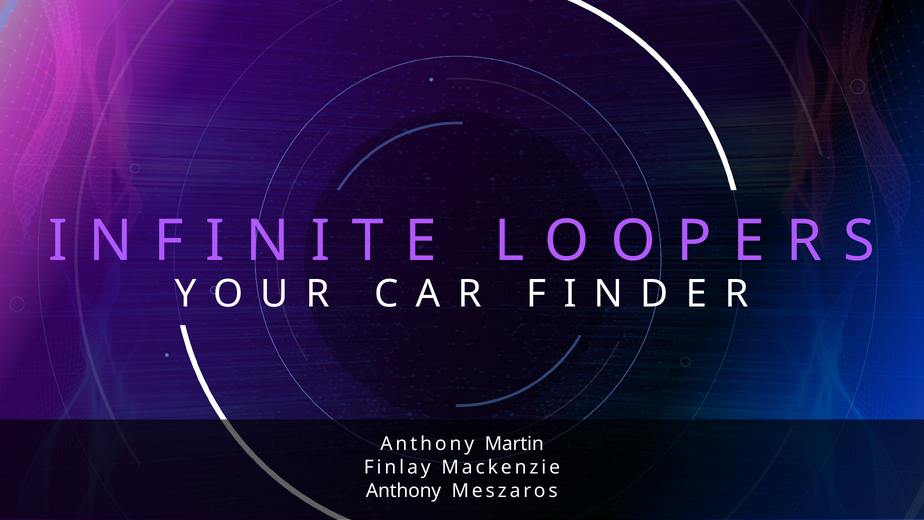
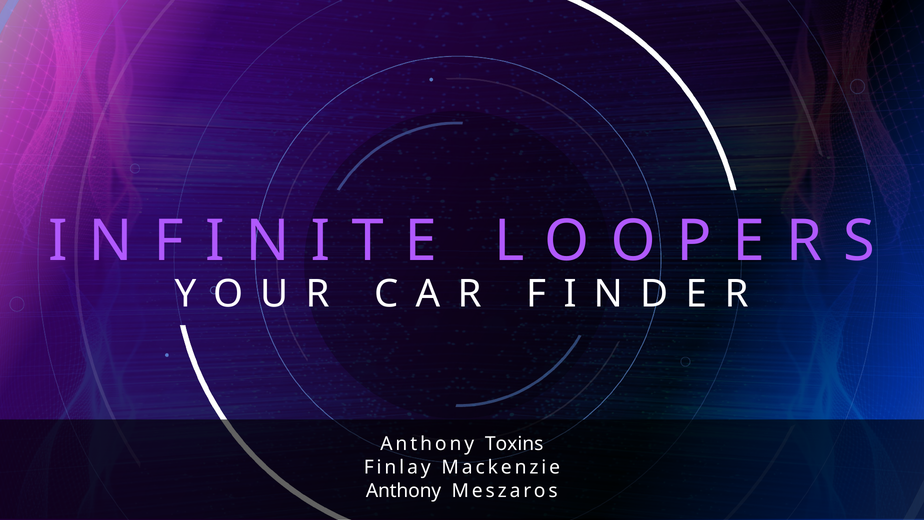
Martin: Martin -> Toxins (514, 444)
